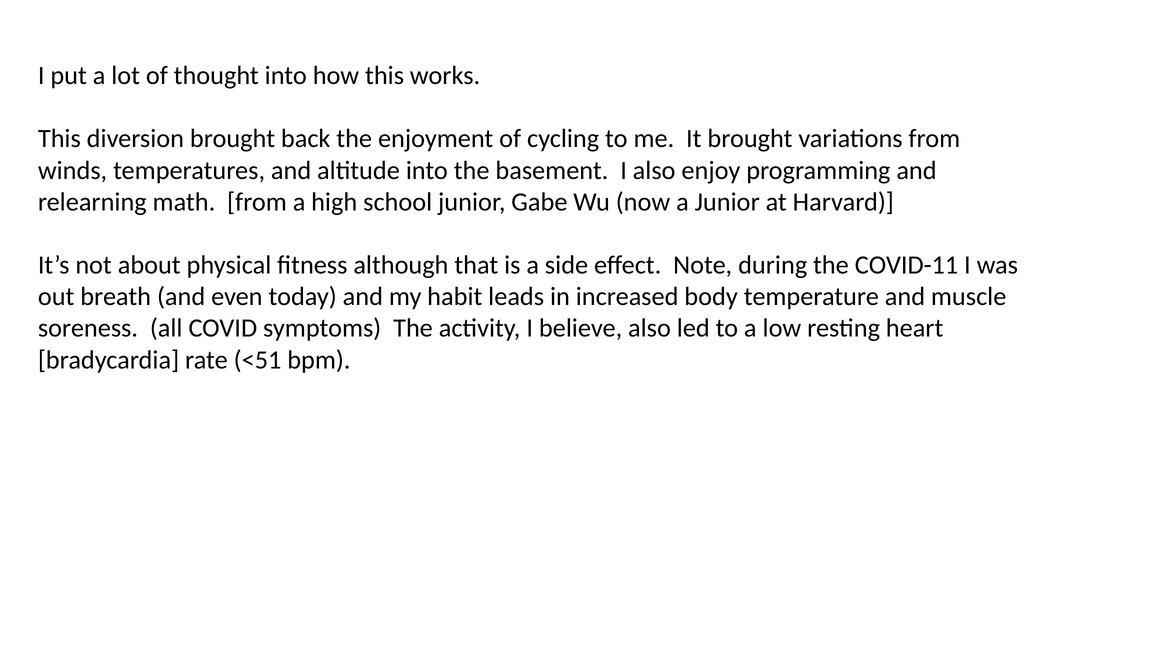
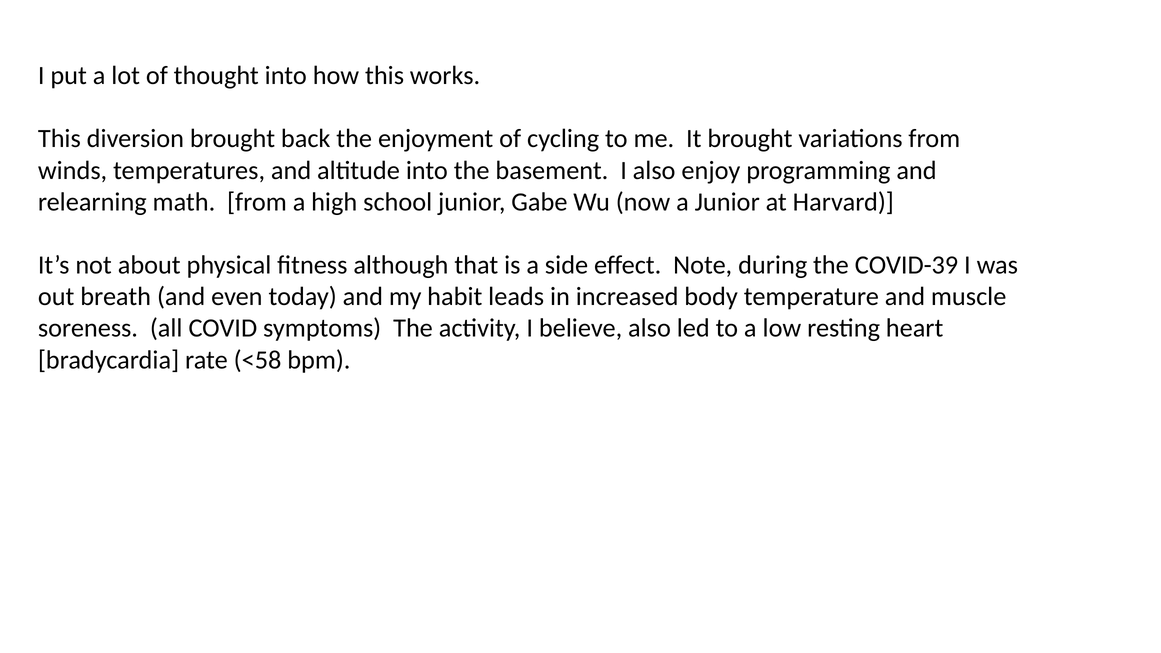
COVID-11: COVID-11 -> COVID-39 (906, 265)
<51: <51 -> <58 (258, 360)
